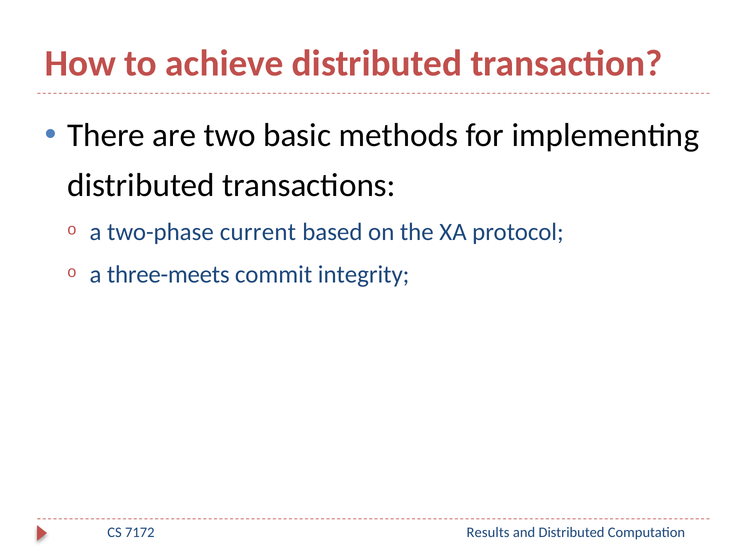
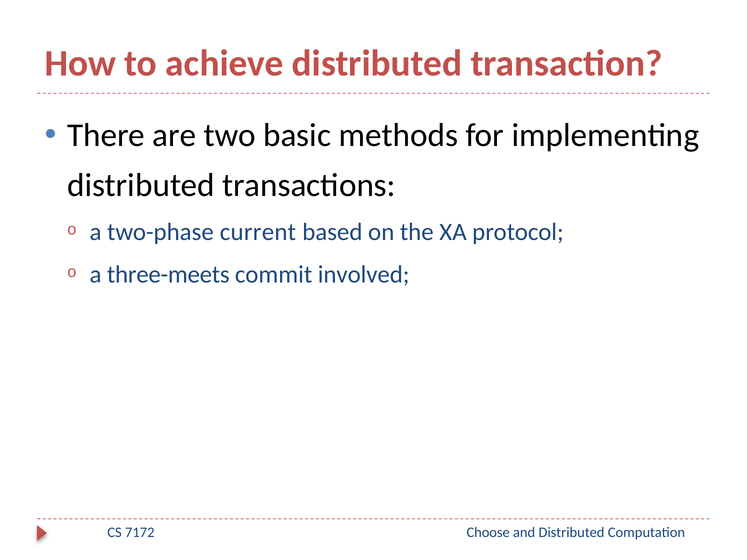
integrity: integrity -> involved (364, 275)
Results: Results -> Choose (488, 533)
